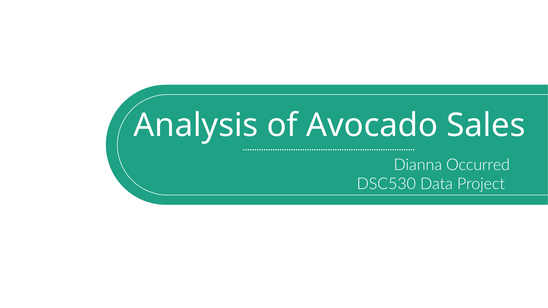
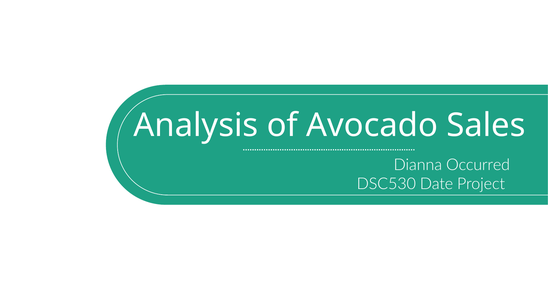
Data: Data -> Date (437, 184)
